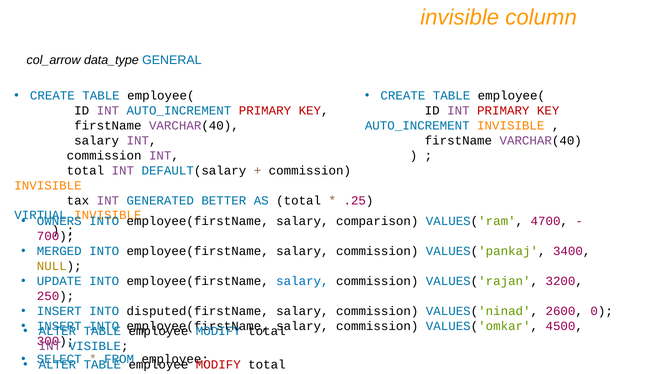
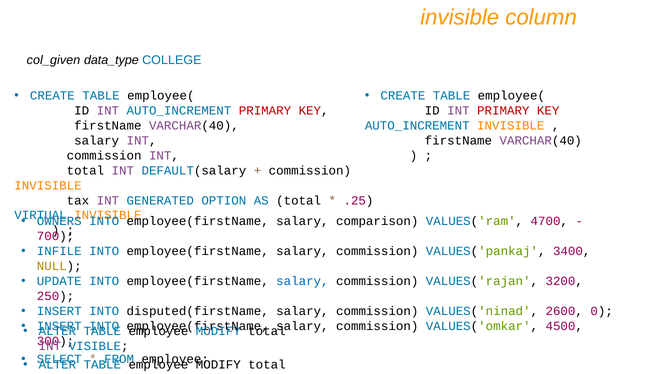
col_arrow: col_arrow -> col_given (53, 60)
GENERAL: GENERAL -> COLLEGE (172, 60)
BETTER: BETTER -> OPTION (224, 200)
MERGED: MERGED -> INFILE (59, 251)
MODIFY colour: red -> black (218, 365)
